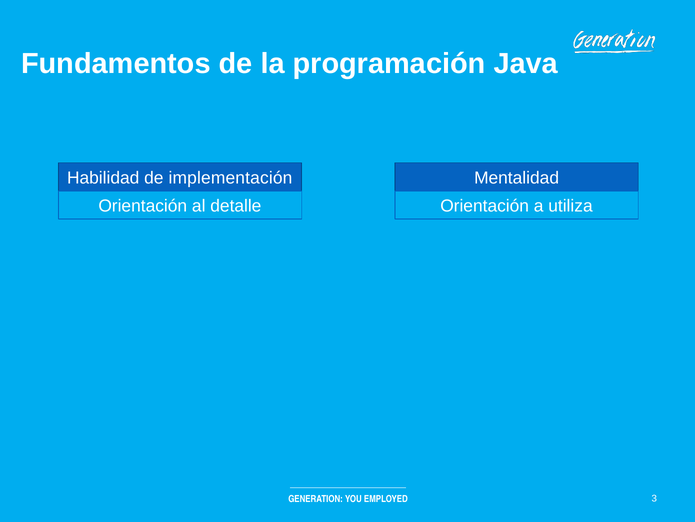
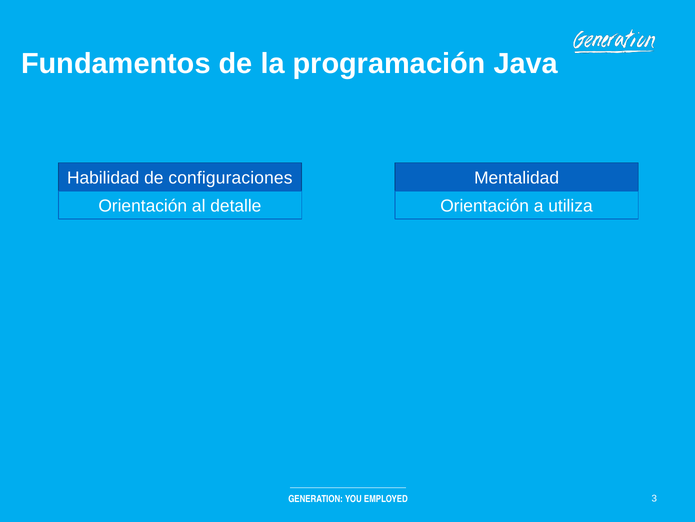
implementación: implementación -> configuraciones (230, 178)
